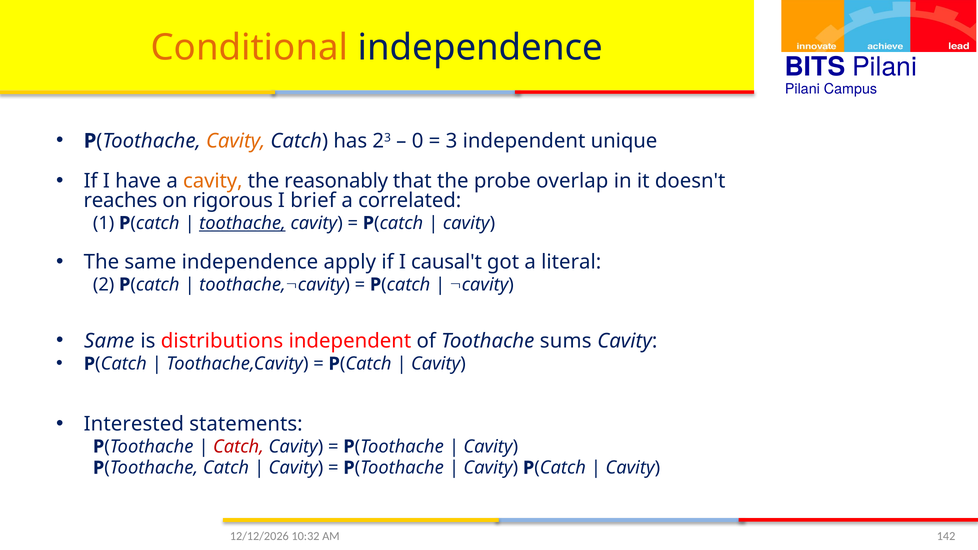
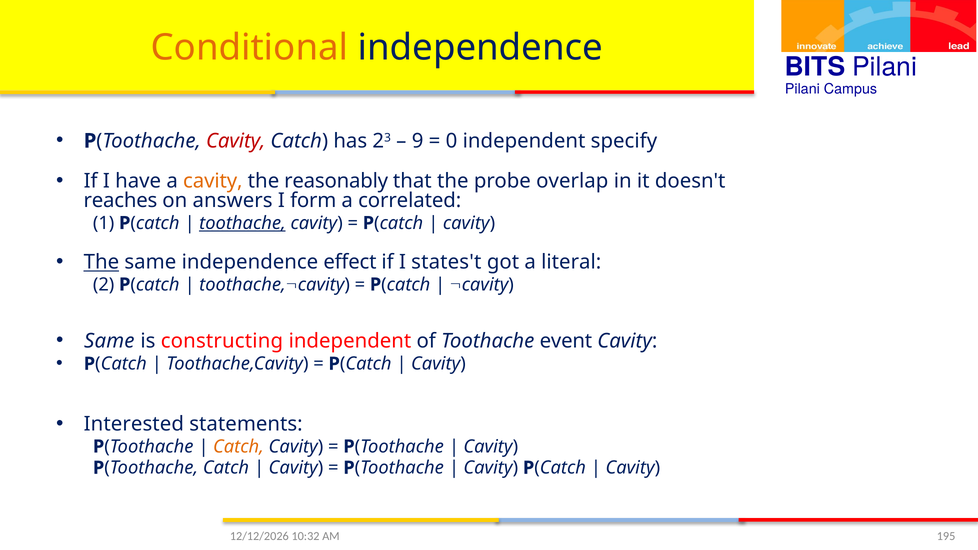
Cavity colour: orange -> red (236, 141)
0: 0 -> 9 (418, 141)
3: 3 -> 0 (452, 141)
unique: unique -> specify (624, 141)
rigorous: rigorous -> answers (233, 201)
brief: brief -> form (313, 201)
The underline: none -> present (101, 262)
apply: apply -> effect (350, 262)
causal't: causal't -> states't (446, 262)
distributions: distributions -> constructing (222, 341)
sums: sums -> event (566, 341)
Catch colour: red -> orange (238, 447)
142: 142 -> 195 (946, 536)
